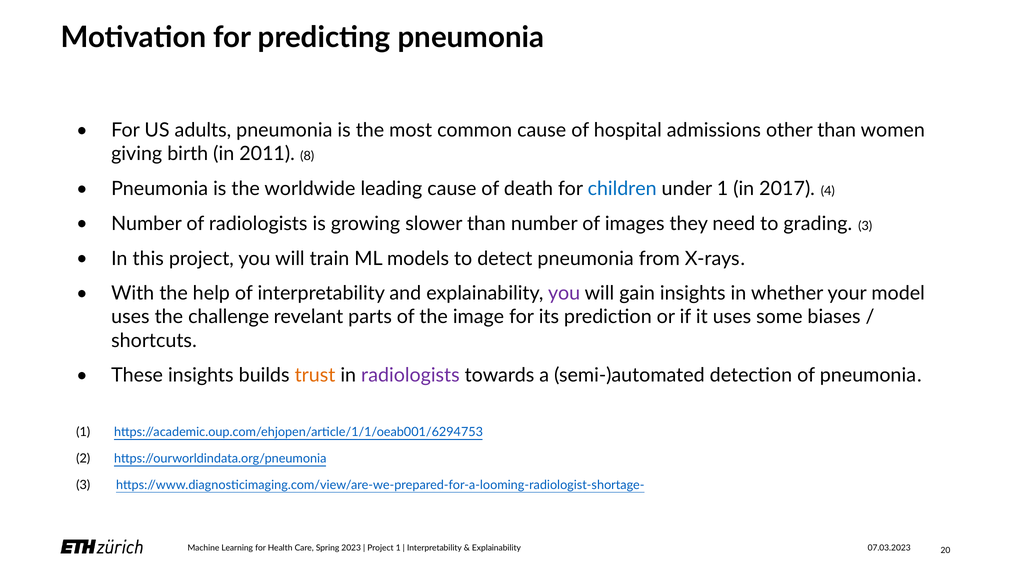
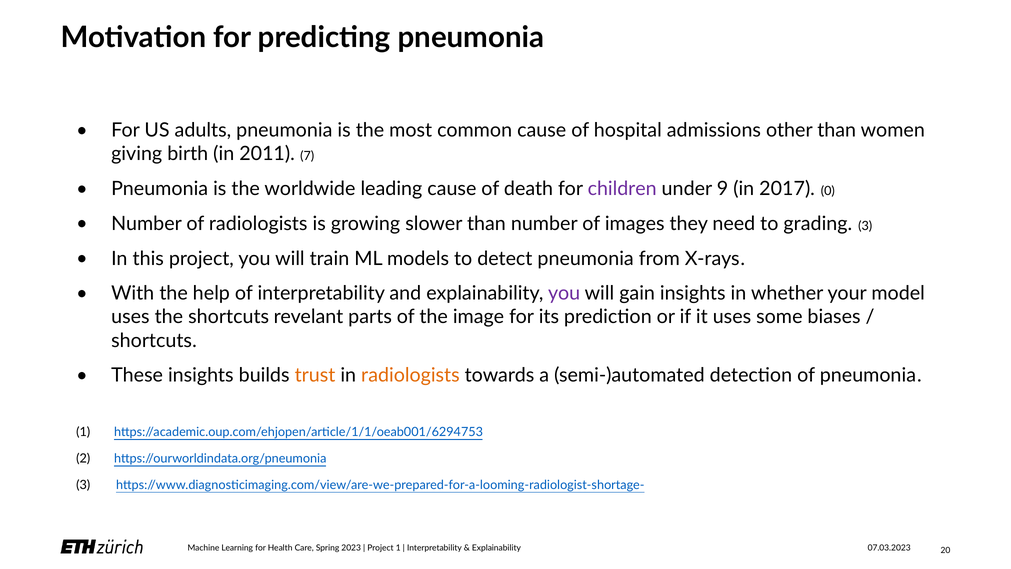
8: 8 -> 7 (307, 156)
children colour: blue -> purple (622, 189)
under 1: 1 -> 9 (723, 189)
4: 4 -> 0 (828, 191)
the challenge: challenge -> shortcuts (229, 317)
radiologists colour: purple -> orange (410, 375)
